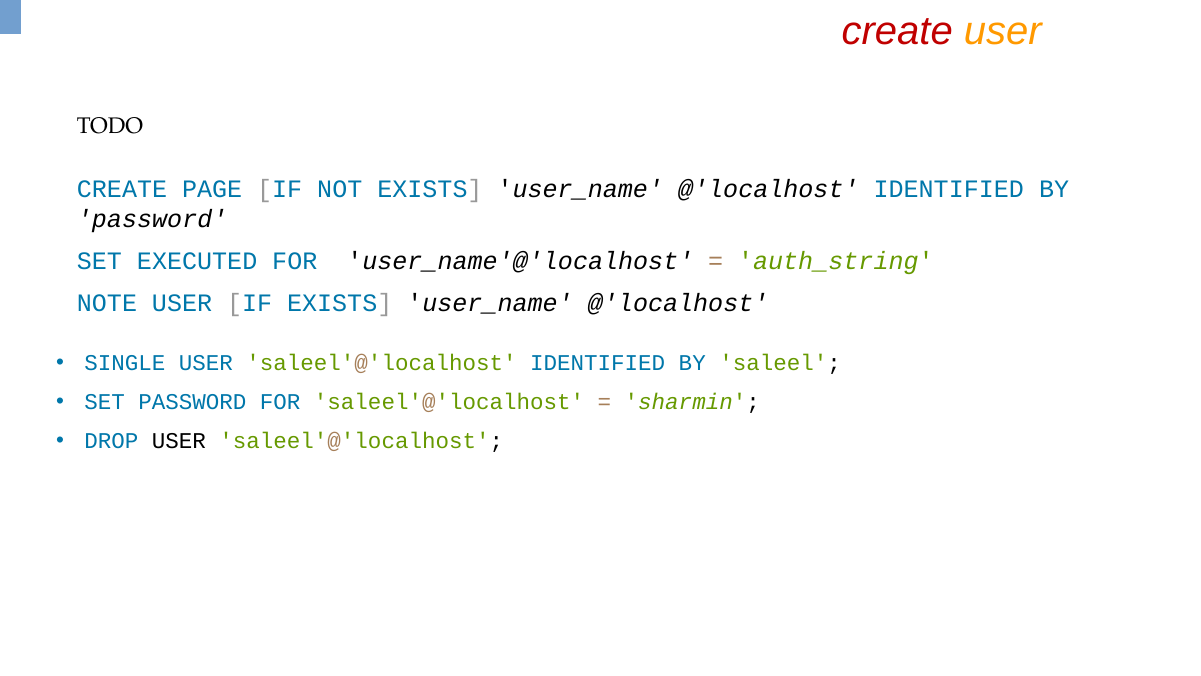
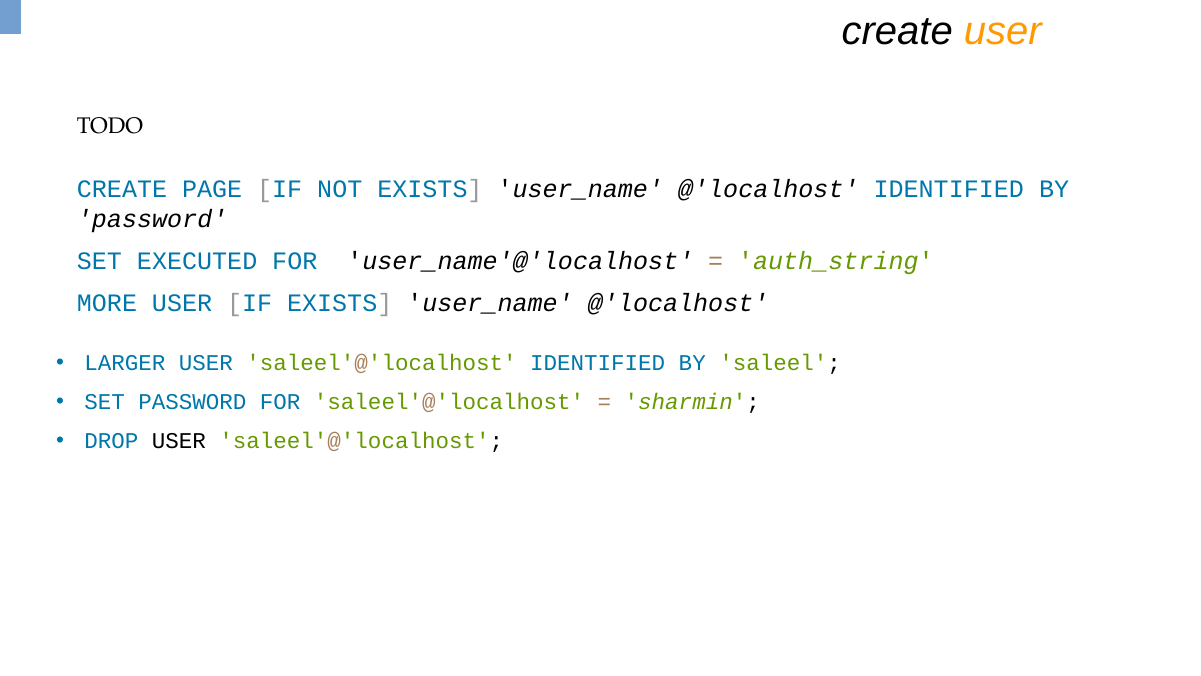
create colour: red -> black (897, 31)
NOTE: NOTE -> MORE (107, 303)
SINGLE: SINGLE -> LARGER (125, 363)
